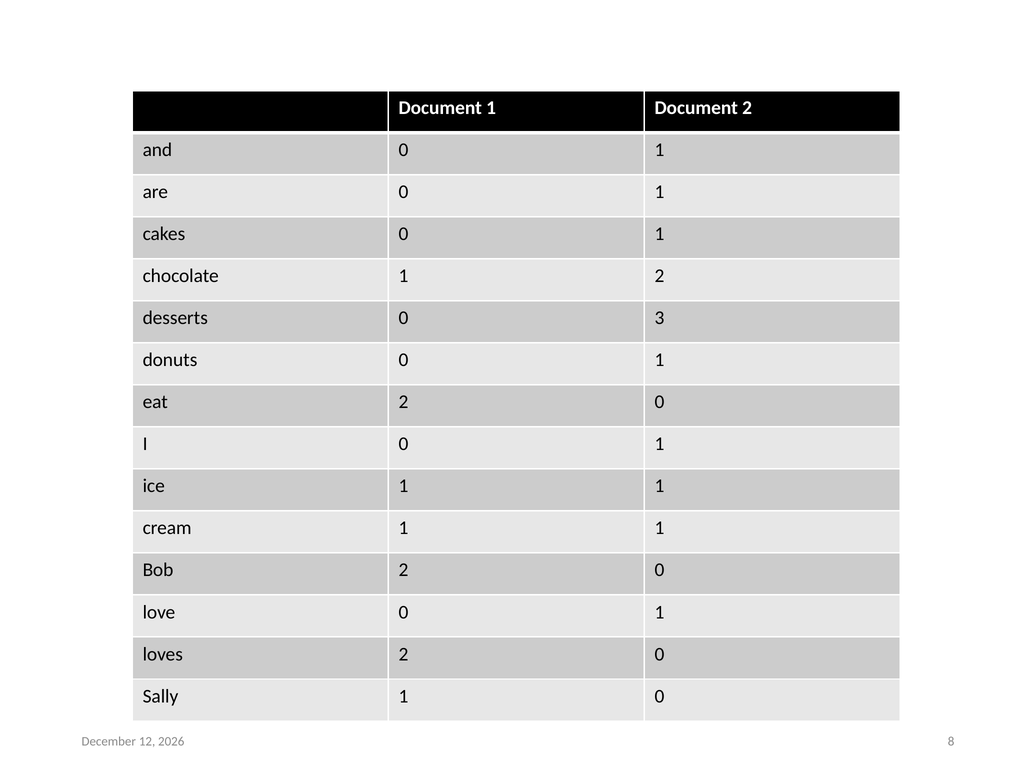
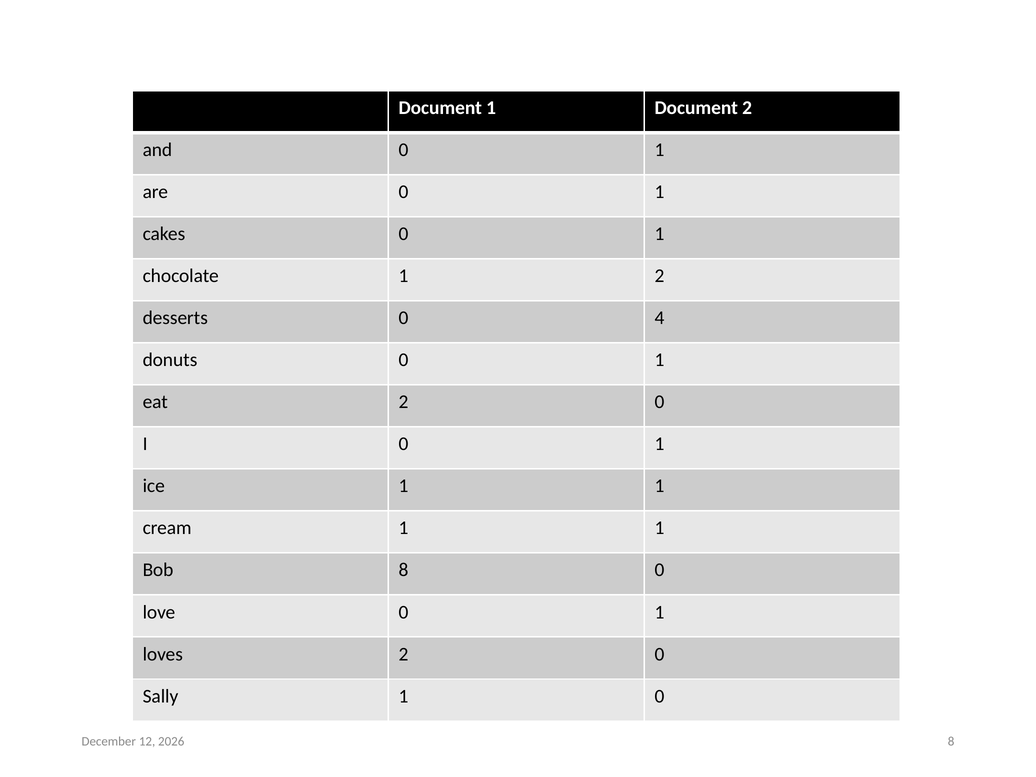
3: 3 -> 4 (659, 318)
Bob 2: 2 -> 8 (403, 570)
